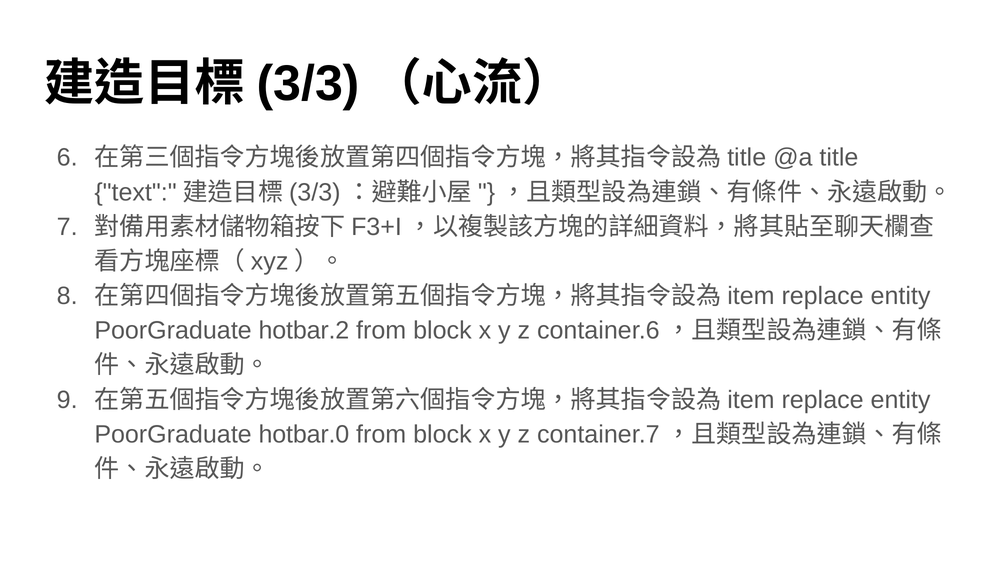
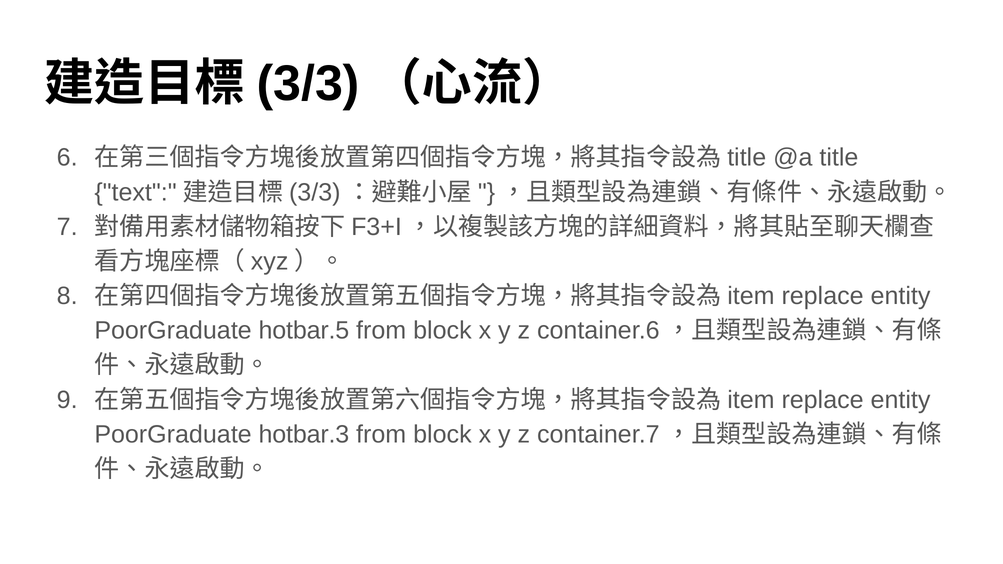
hotbar.2: hotbar.2 -> hotbar.5 (304, 331)
hotbar.0: hotbar.0 -> hotbar.3 (304, 434)
